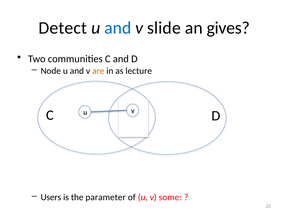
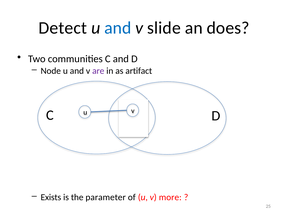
gives: gives -> does (228, 28)
are colour: orange -> purple (98, 71)
lecture: lecture -> artifact (139, 71)
Users: Users -> Exists (51, 197)
some: some -> more (170, 197)
